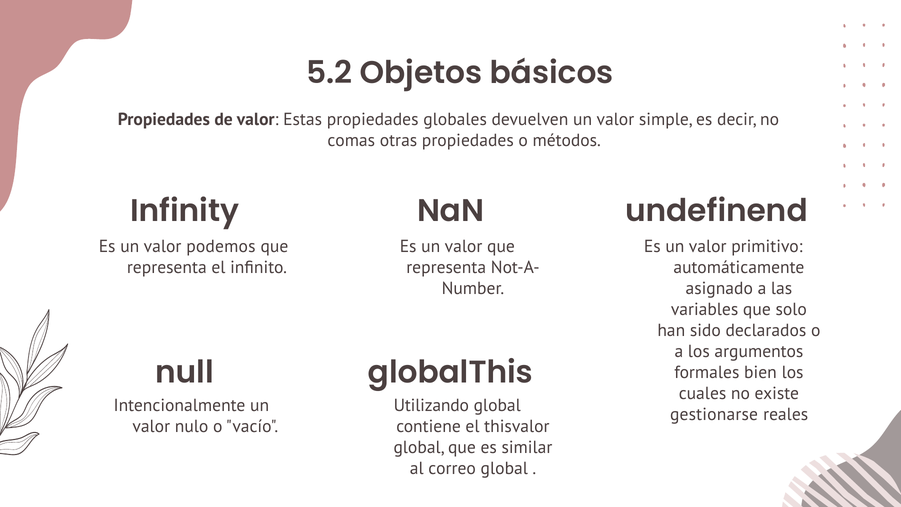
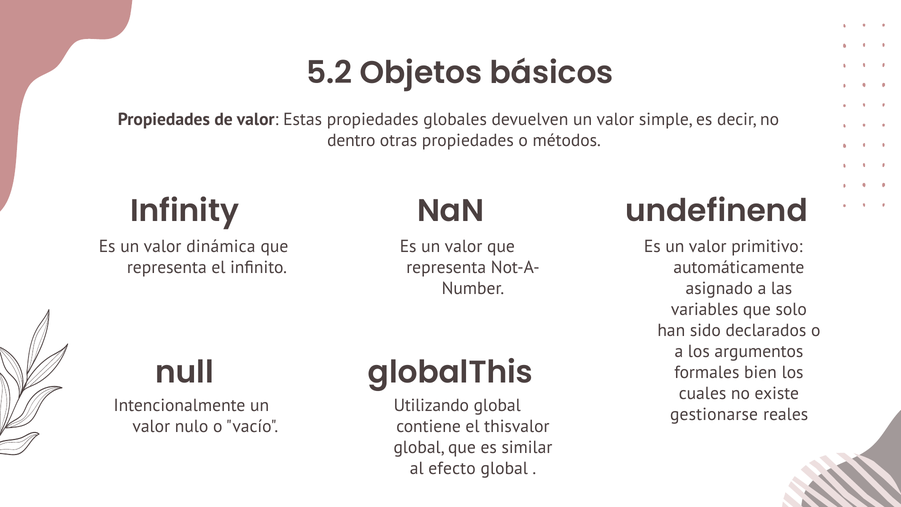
comas: comas -> dentro (351, 141)
podemos: podemos -> dinámica (221, 246)
correo: correo -> efecto (452, 469)
